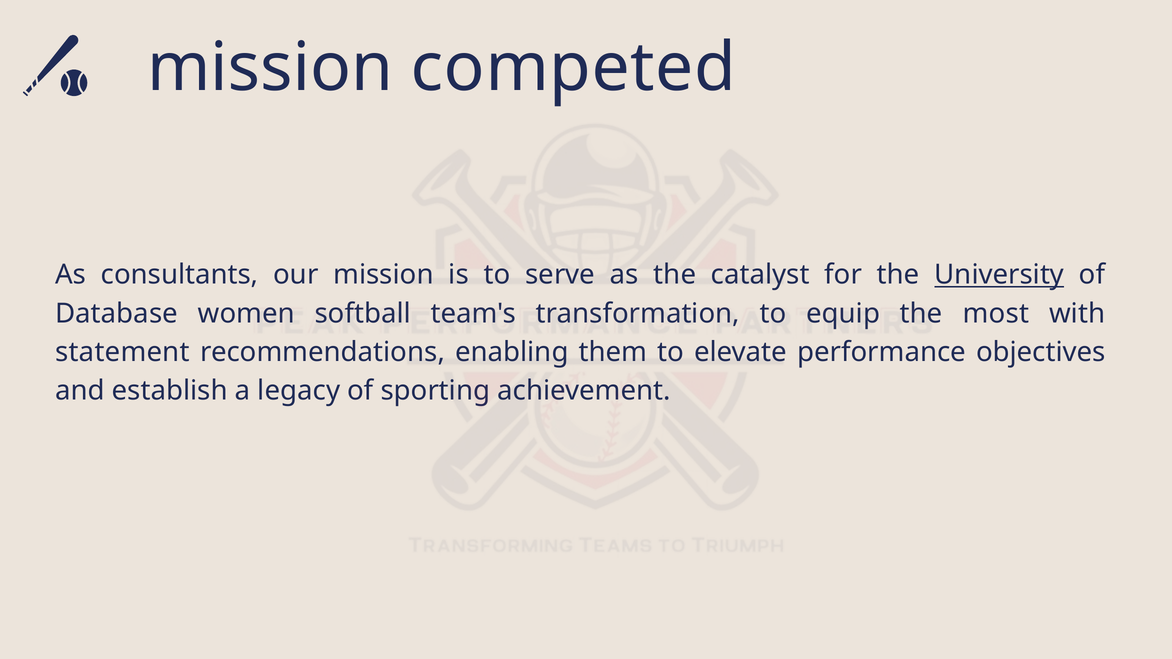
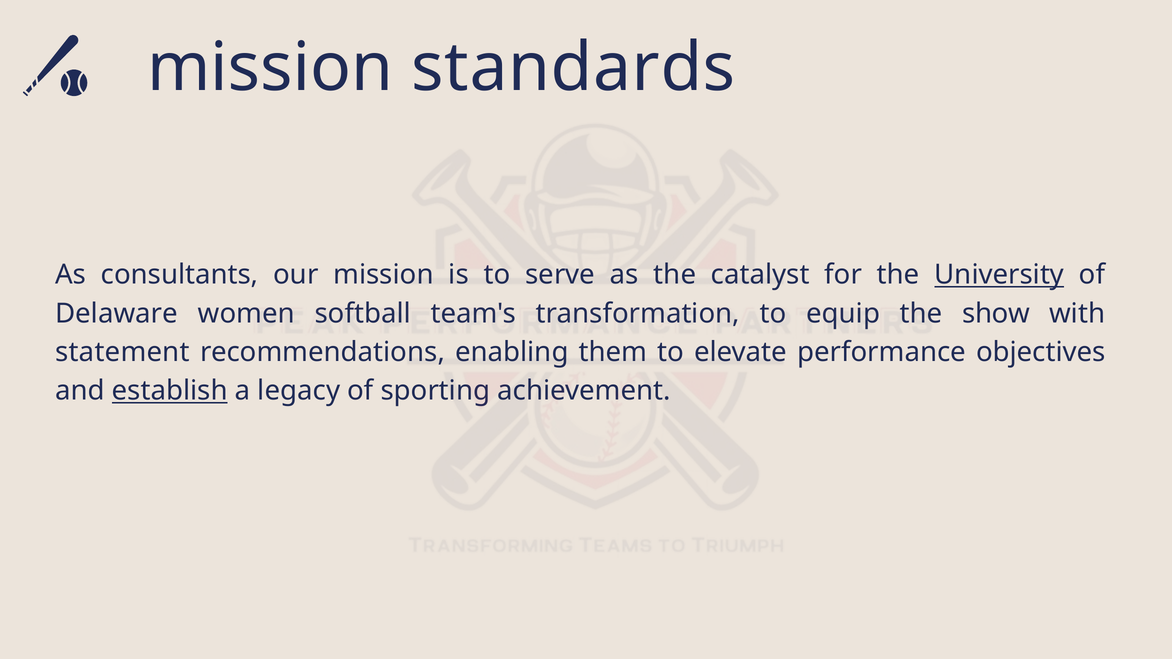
competed: competed -> standards (573, 68)
Database: Database -> Delaware (117, 314)
most: most -> show (996, 314)
establish underline: none -> present (170, 391)
